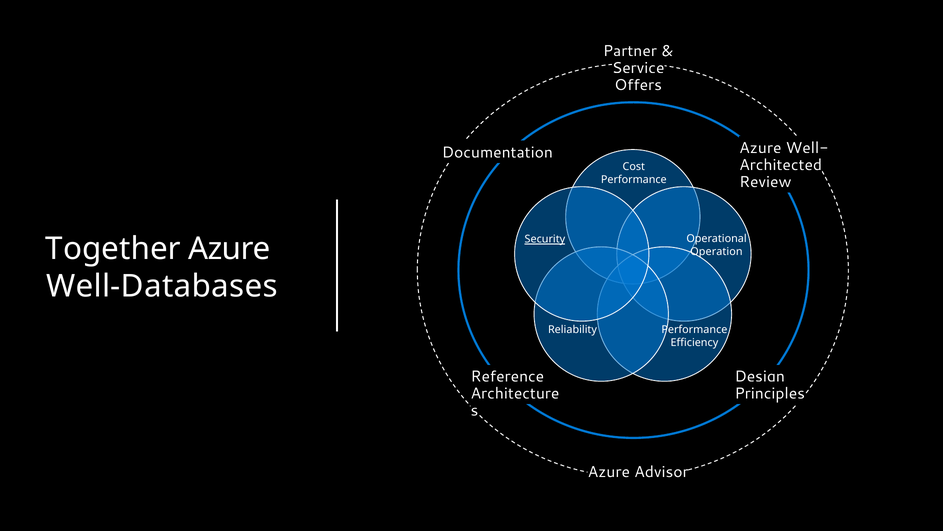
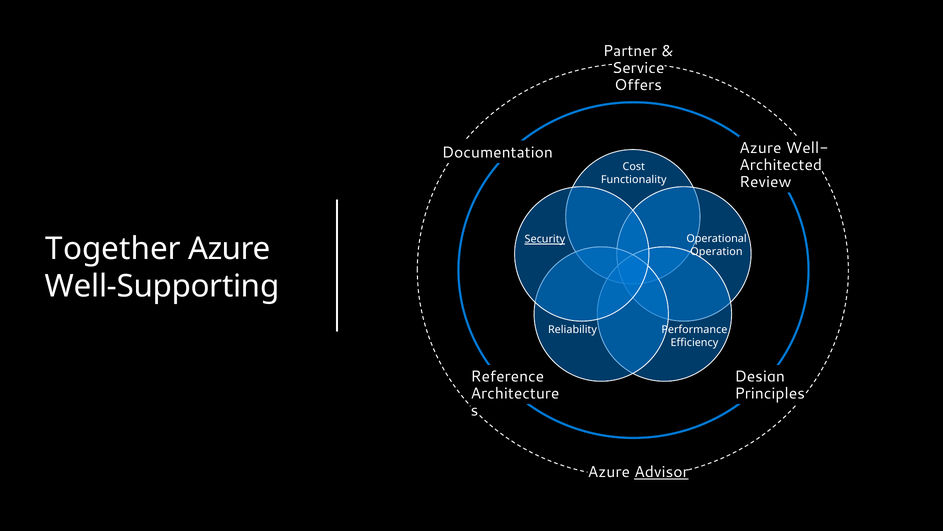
Performance: Performance -> Functionality (634, 179)
Well-Databases: Well-Databases -> Well-Supporting (162, 286)
Advisor underline: none -> present (661, 472)
